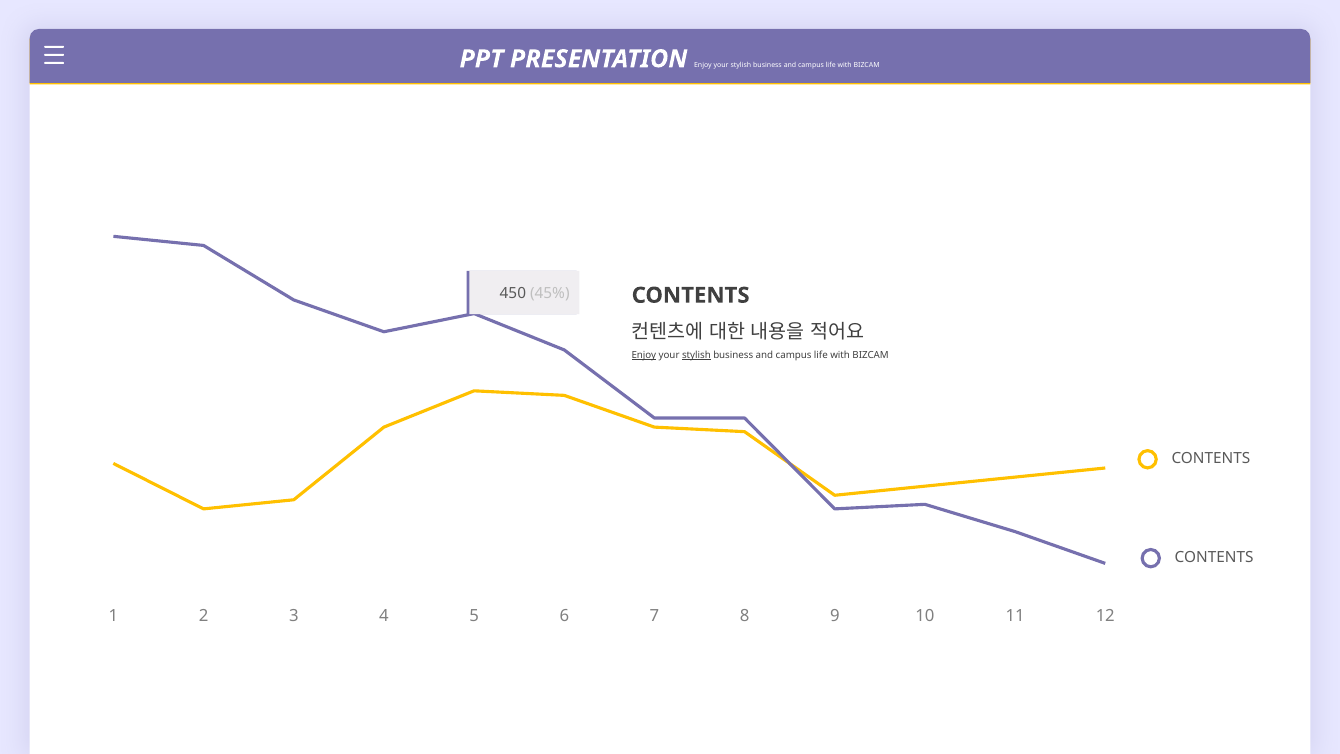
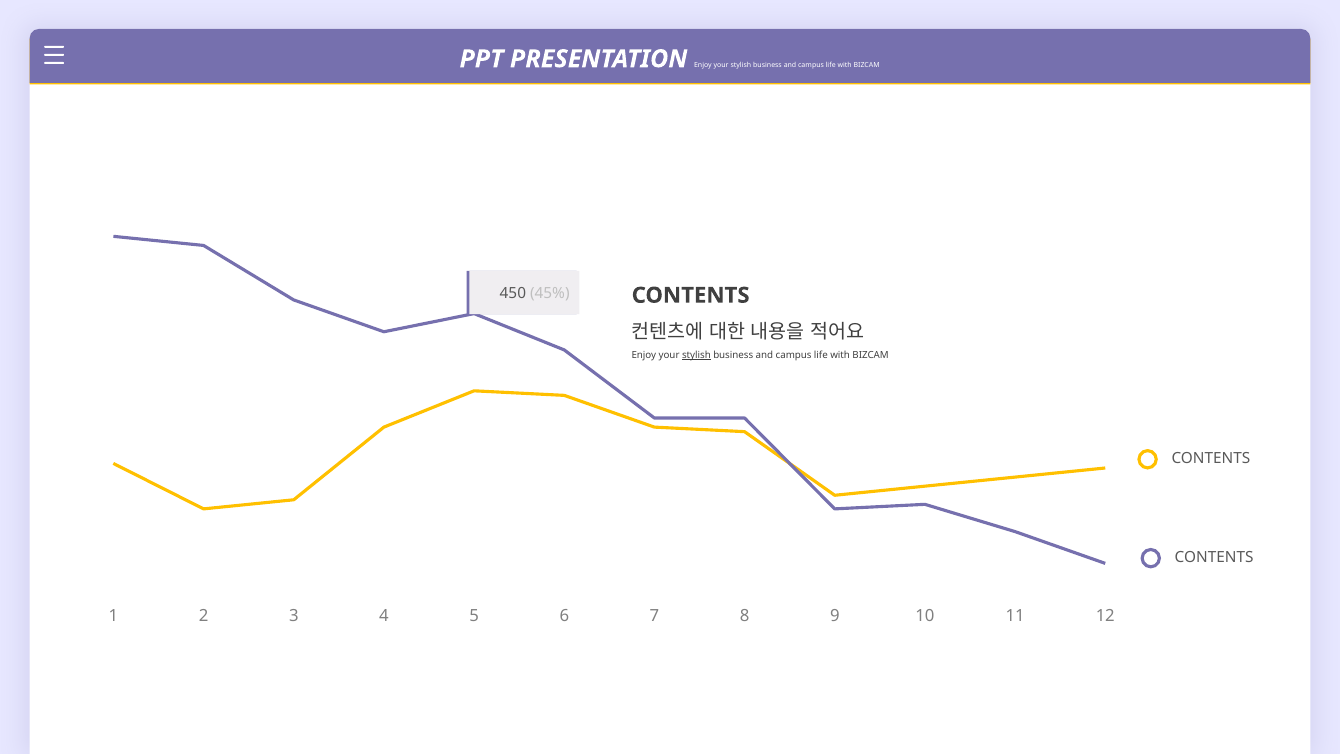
Enjoy underline: present -> none (644, 355)
